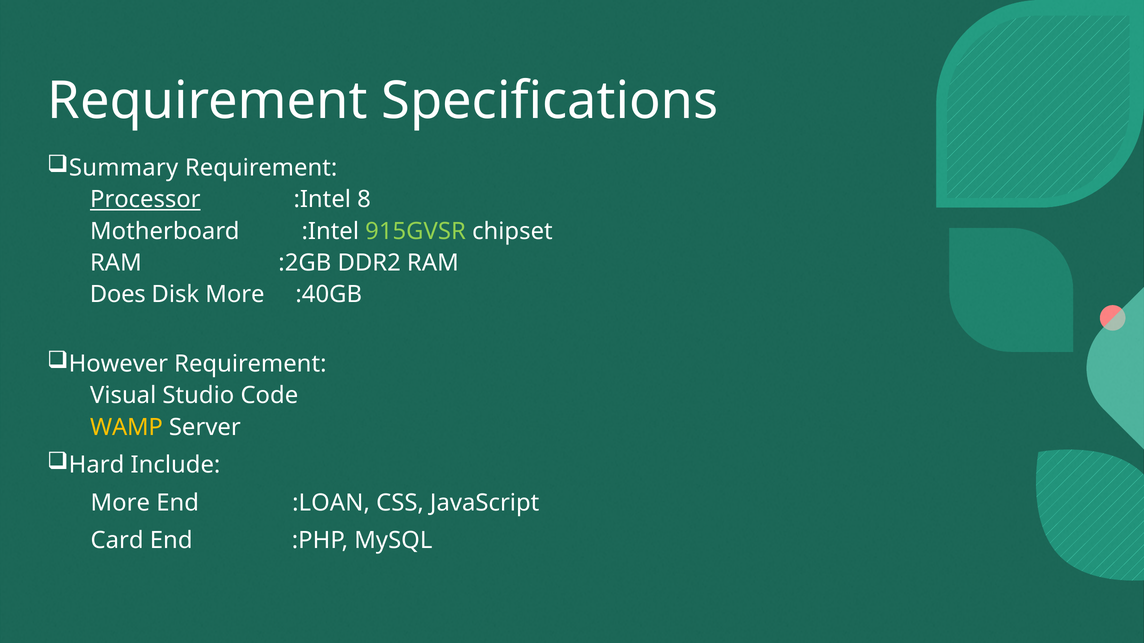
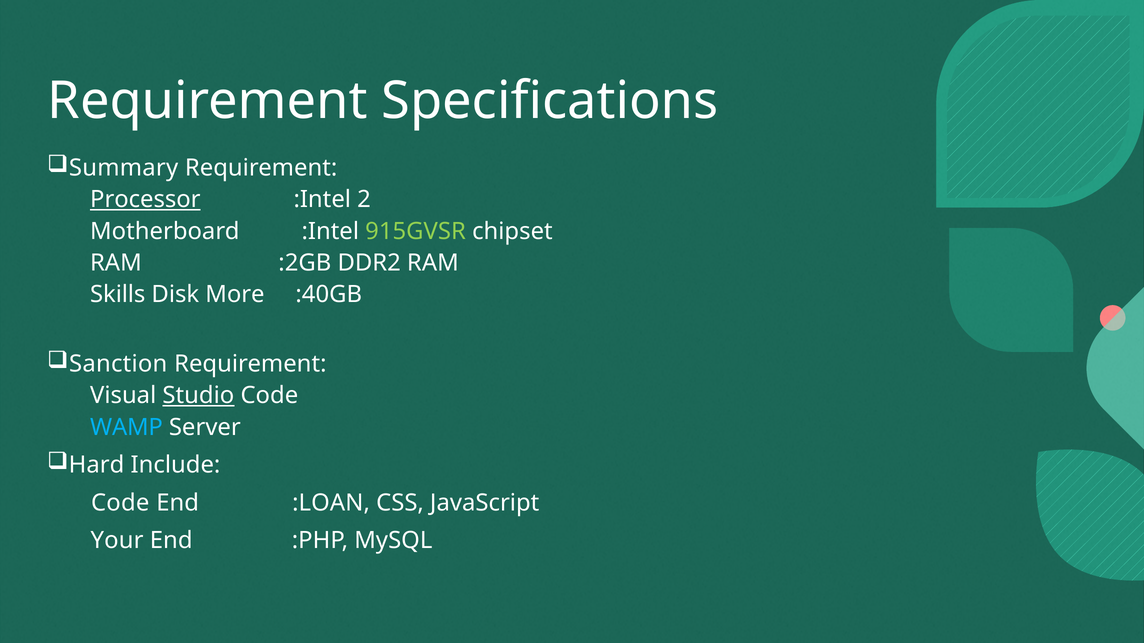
8: 8 -> 2 (364, 200)
Does: Does -> Skills (118, 295)
However: However -> Sanction (118, 364)
Studio underline: none -> present (198, 396)
WAMP colour: yellow -> light blue (127, 428)
More: More -> Code (120, 503)
Card: Card -> Your (117, 541)
